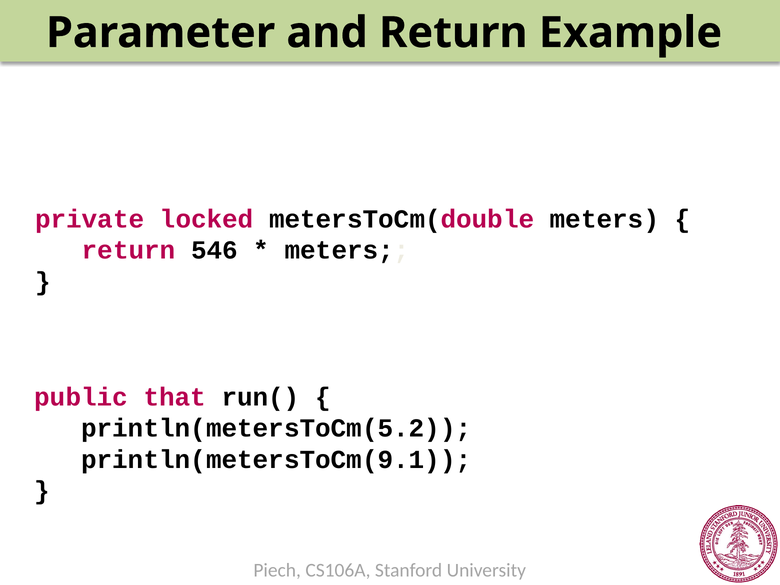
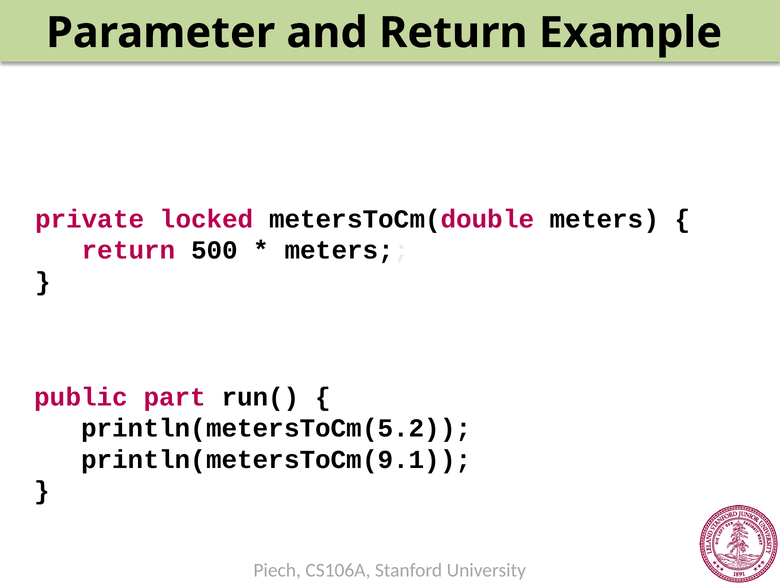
546: 546 -> 500 (214, 250)
that: that -> part (175, 397)
